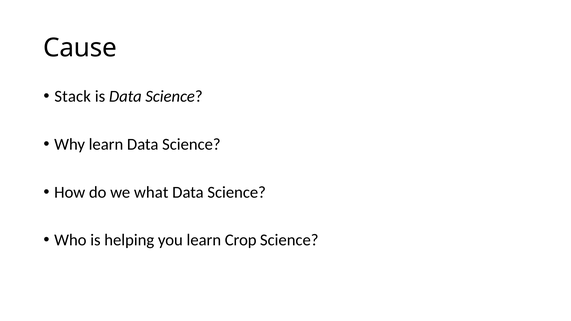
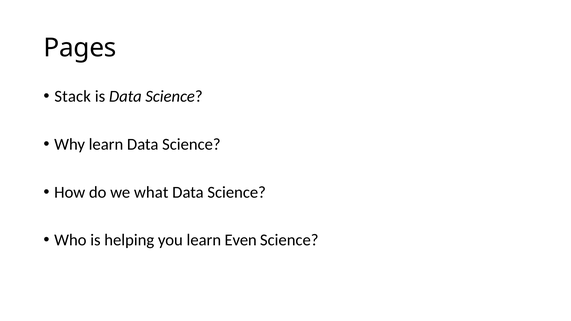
Cause: Cause -> Pages (80, 48)
Crop: Crop -> Even (241, 240)
